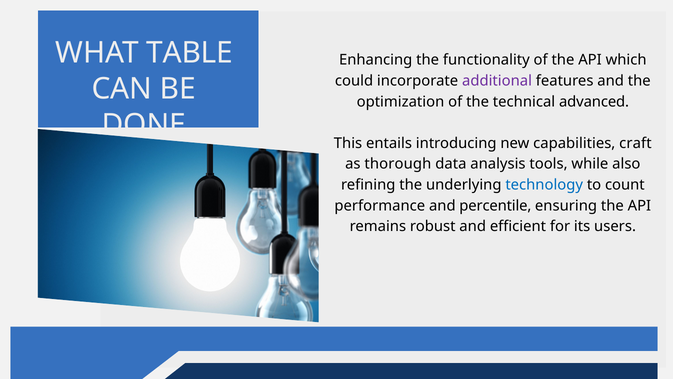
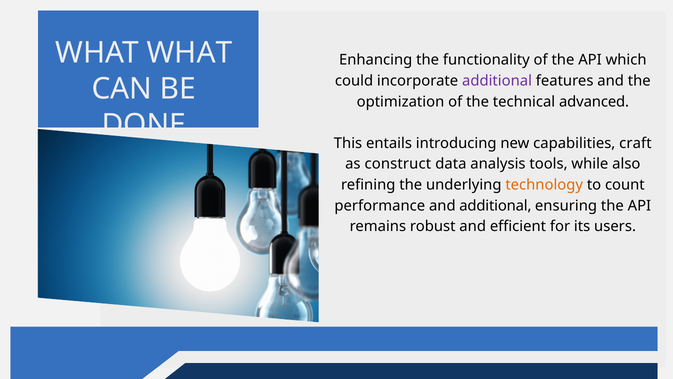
WHAT TABLE: TABLE -> WHAT (189, 53)
thorough: thorough -> construct (398, 164)
technology colour: blue -> orange (544, 185)
and percentile: percentile -> additional (495, 205)
